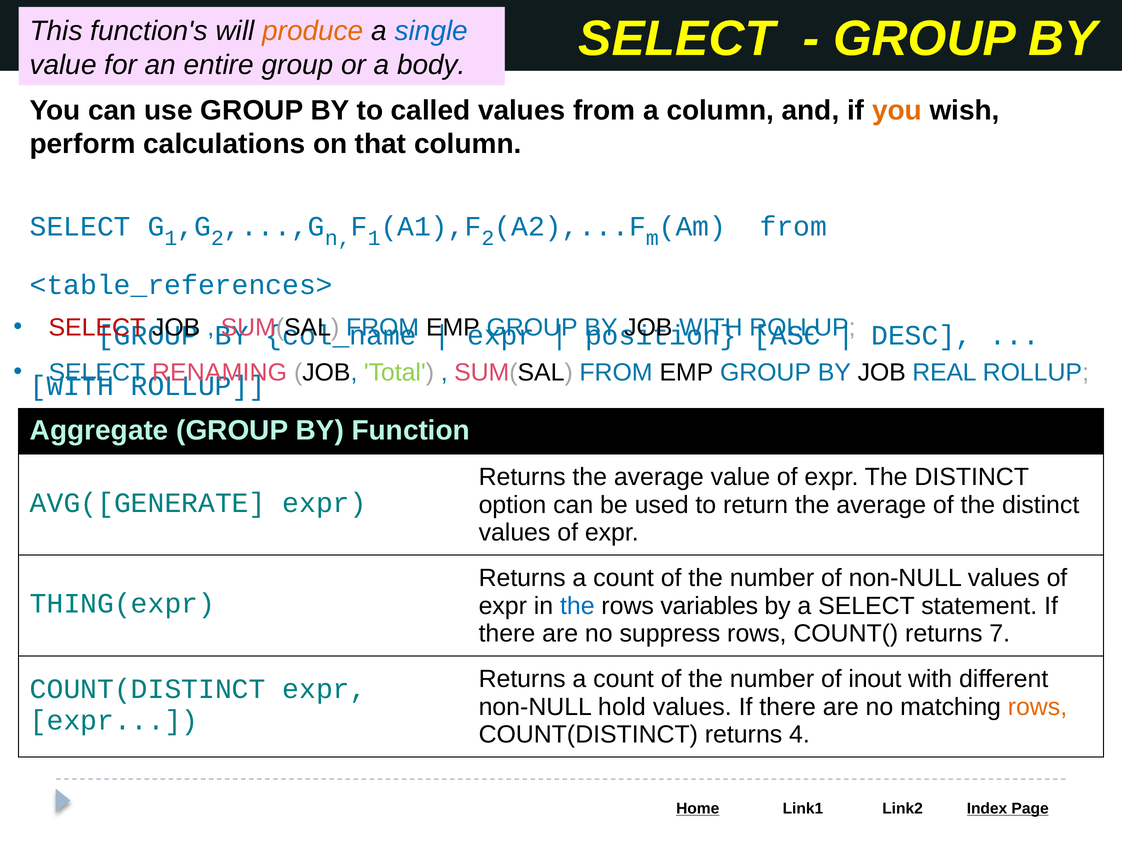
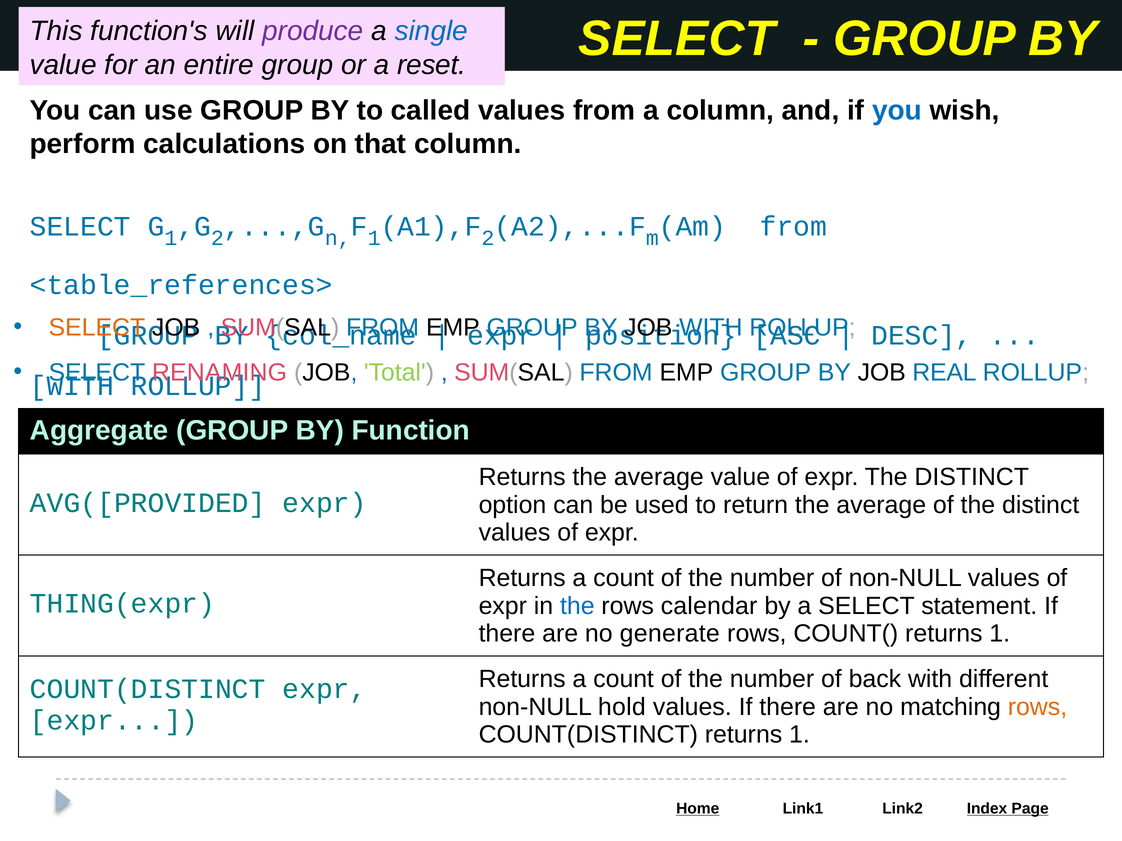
produce colour: orange -> purple (313, 31)
body: body -> reset (432, 65)
you colour: orange -> blue (897, 111)
SELECT colour: red -> orange (97, 328)
AVG([GENERATE: AVG([GENERATE -> AVG([PROVIDED (148, 503)
variables: variables -> calendar (709, 606)
suppress: suppress -> generate (670, 634)
COUNT( returns 7: 7 -> 1 (1000, 634)
inout: inout -> back (875, 680)
COUNT(DISTINCT returns 4: 4 -> 1 (799, 735)
